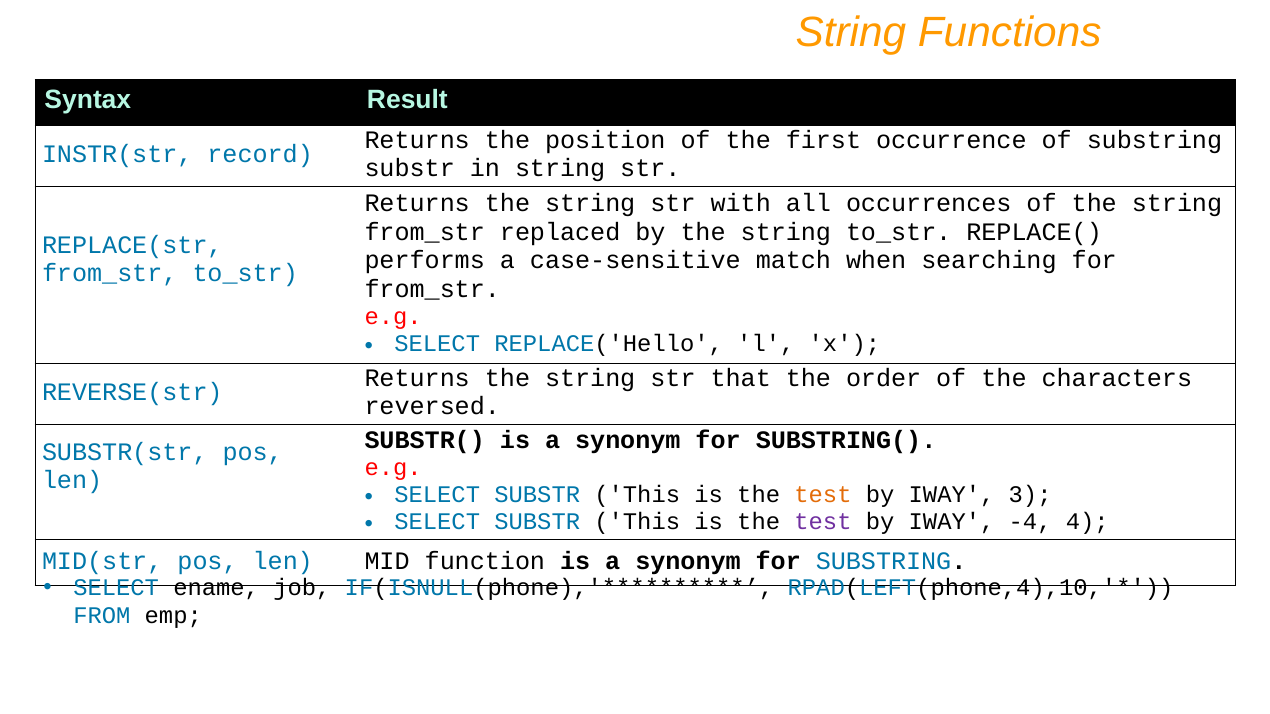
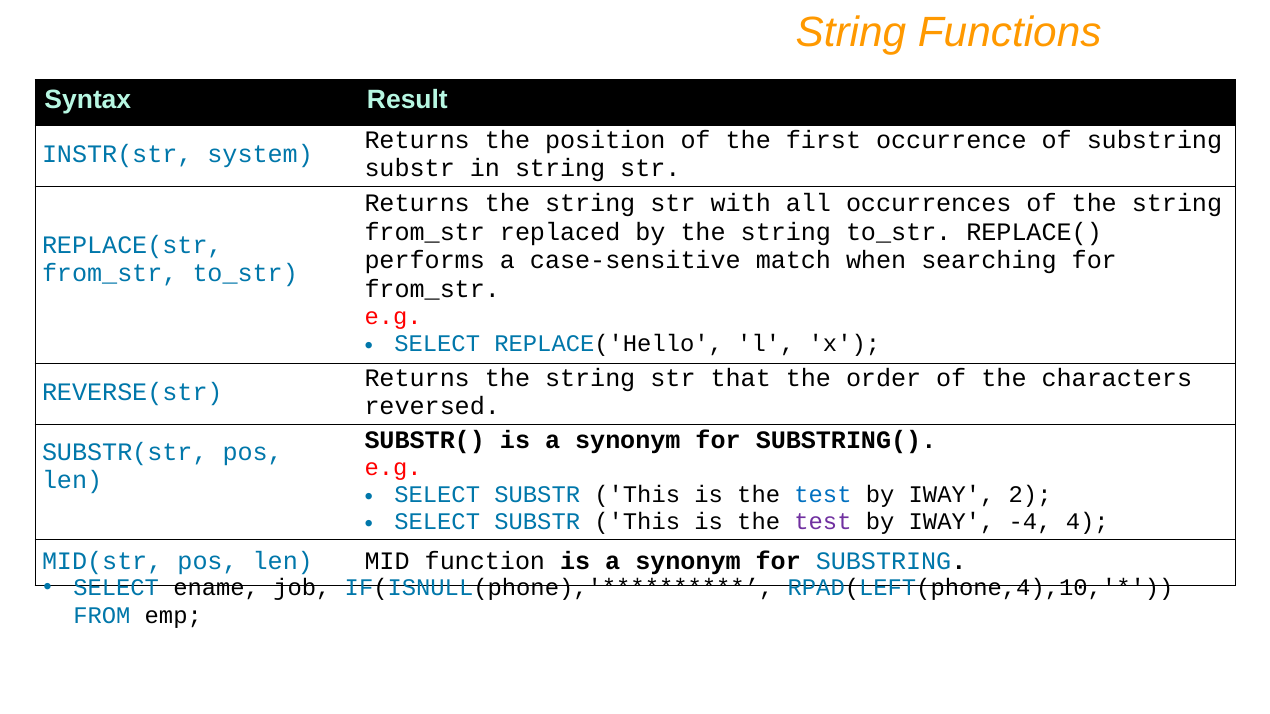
record: record -> system (260, 154)
test colour: orange -> blue (823, 495)
3: 3 -> 2 (1030, 495)
